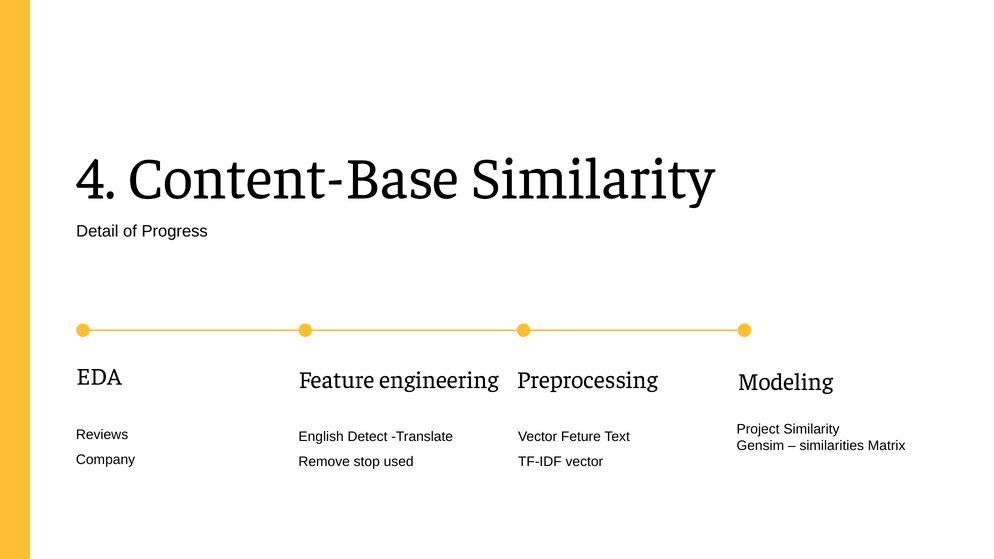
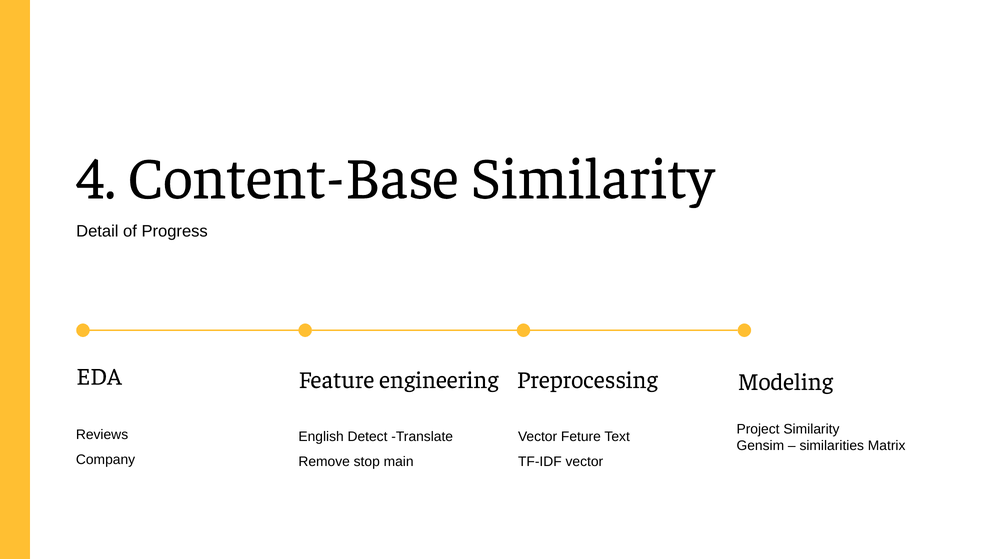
used: used -> main (399, 462)
